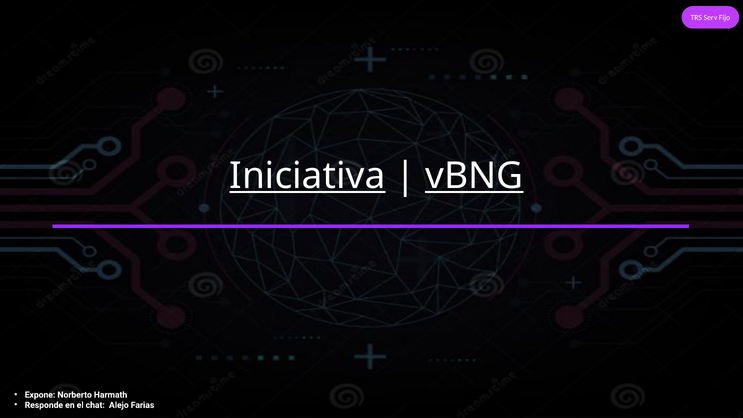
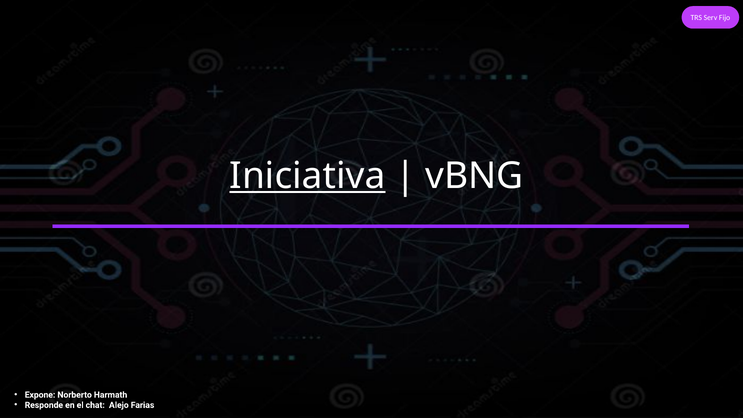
vBNG underline: present -> none (474, 176)
